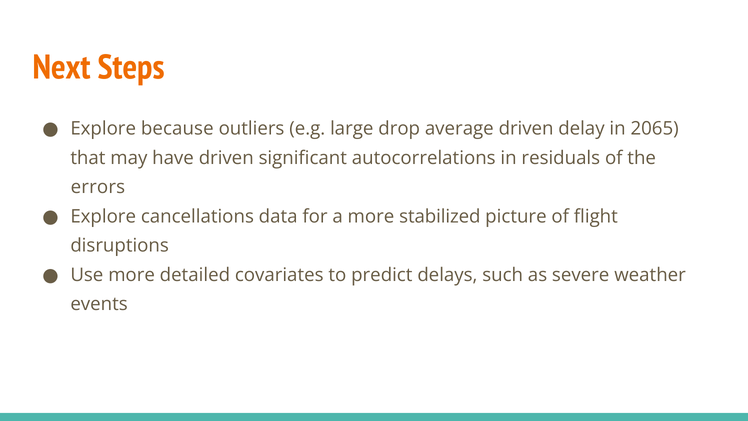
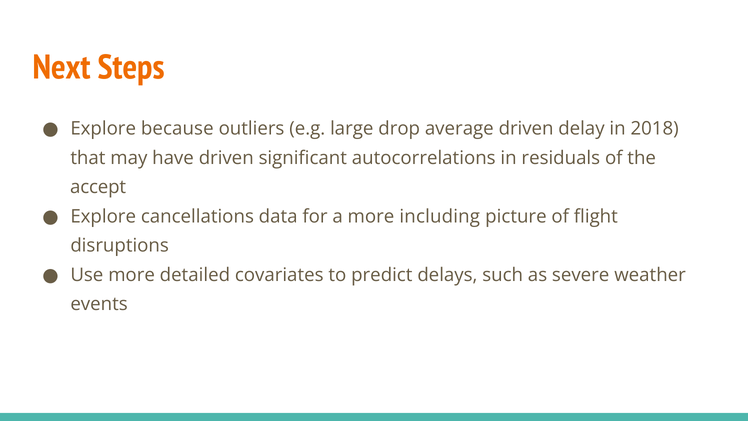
2065: 2065 -> 2018 (655, 129)
errors: errors -> accept (98, 187)
stabilized: stabilized -> including (440, 216)
